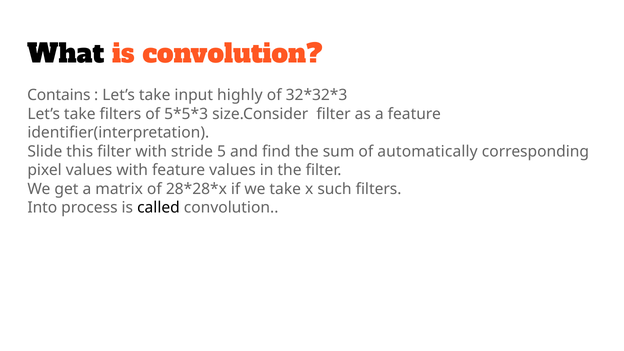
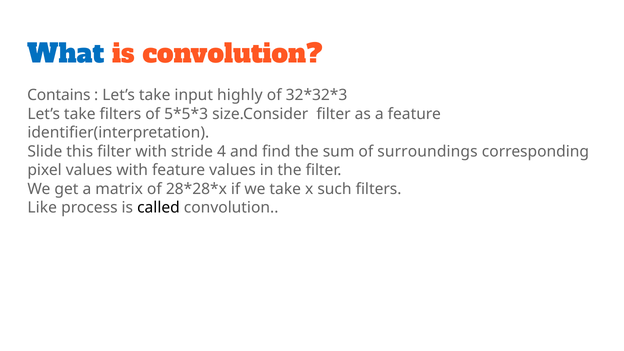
What colour: black -> blue (66, 54)
5: 5 -> 4 (222, 151)
automatically: automatically -> surroundings (428, 151)
Into: Into -> Like (42, 208)
